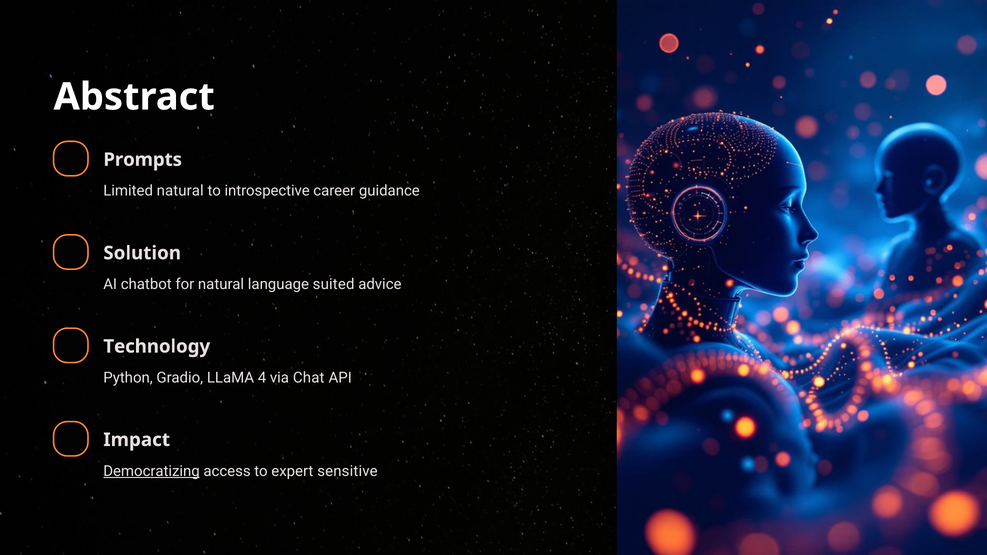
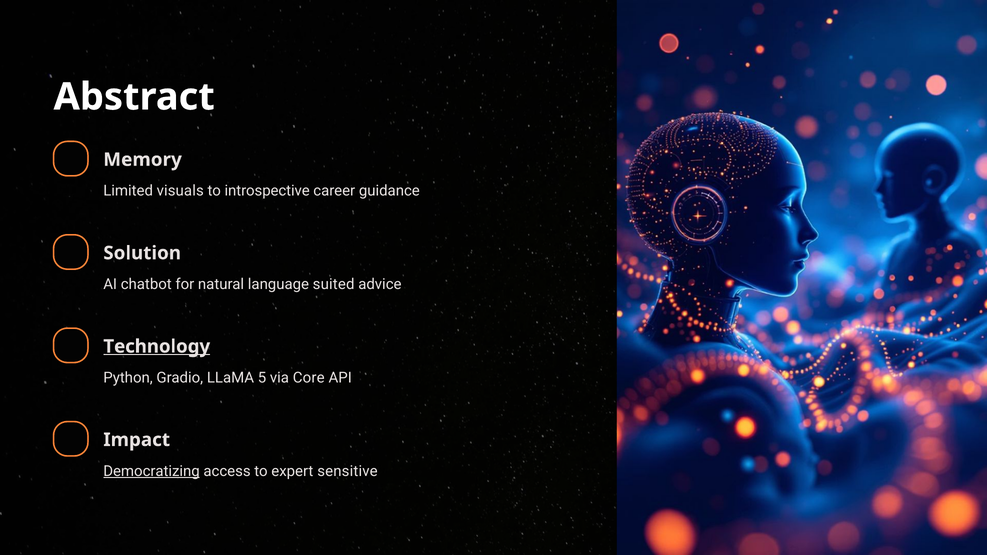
Prompts: Prompts -> Memory (143, 160)
Limited natural: natural -> visuals (180, 191)
Technology underline: none -> present (157, 347)
4: 4 -> 5 (262, 378)
Chat: Chat -> Core (309, 378)
